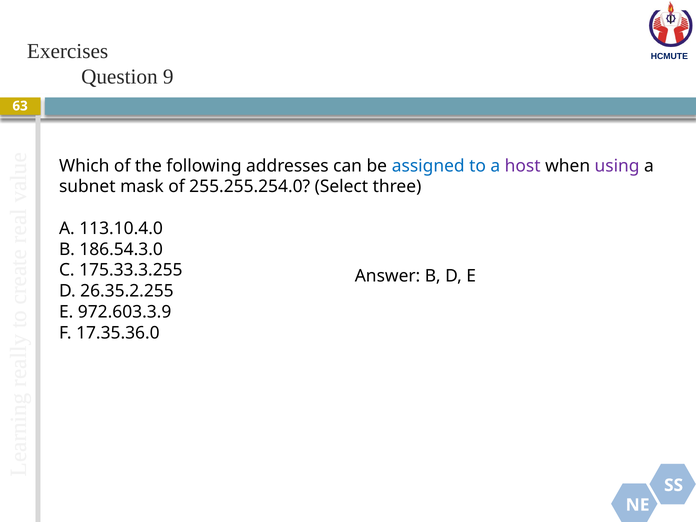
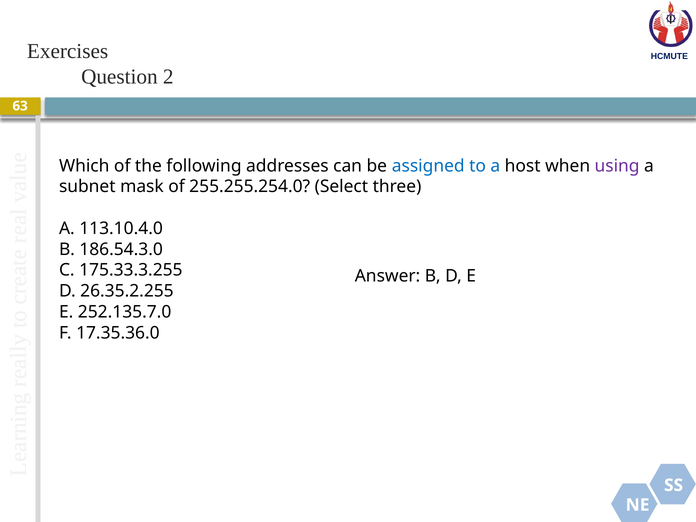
9: 9 -> 2 (168, 77)
host colour: purple -> black (523, 166)
972.603.3.9: 972.603.3.9 -> 252.135.7.0 (125, 312)
